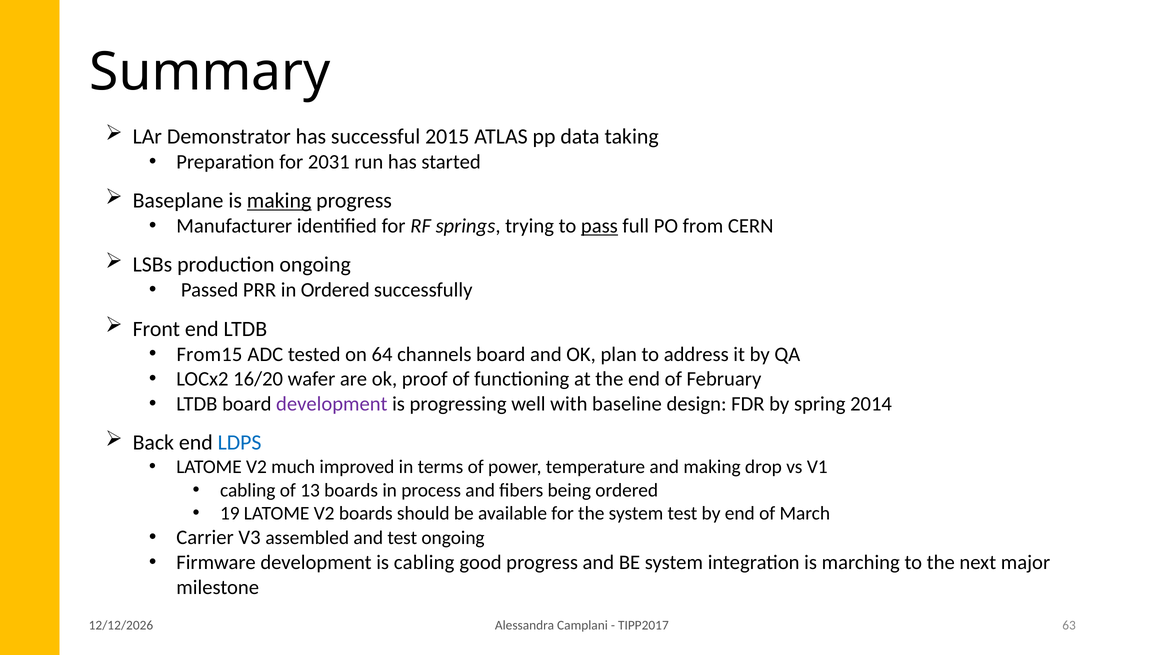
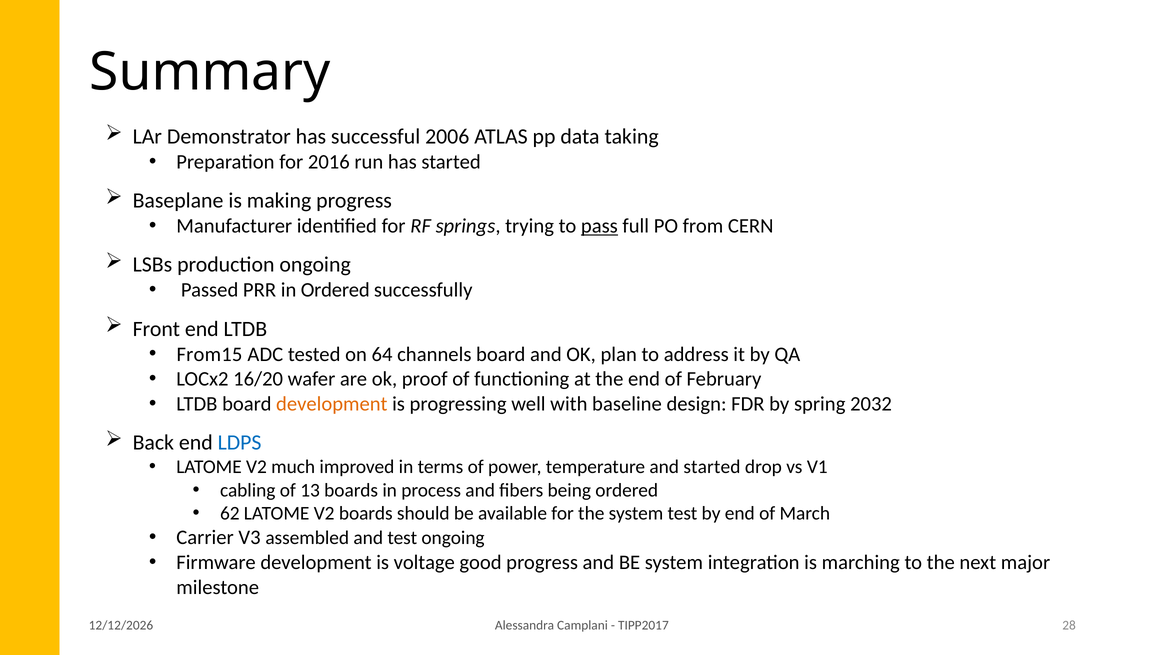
2015: 2015 -> 2006 (447, 137)
2031: 2031 -> 2016 (329, 162)
making underline: present -> none (279, 201)
development colour: purple -> orange (332, 404)
2014: 2014 -> 2032 (871, 404)
and making: making -> started (712, 467)
19: 19 -> 62 (230, 513)
is cabling: cabling -> voltage (424, 562)
63: 63 -> 28 (1069, 625)
